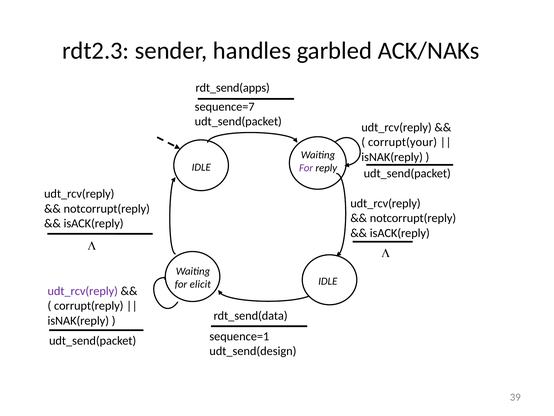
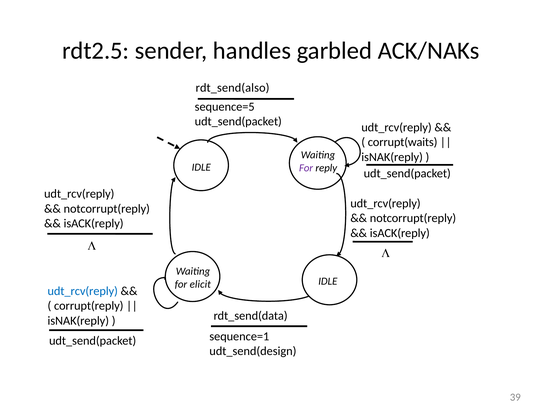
rdt2.3: rdt2.3 -> rdt2.5 (96, 51)
rdt_send(apps: rdt_send(apps -> rdt_send(also (233, 88)
sequence=7: sequence=7 -> sequence=5 (225, 107)
corrupt(your: corrupt(your -> corrupt(waits (403, 142)
udt_rcv(reply colour: purple -> blue (83, 291)
